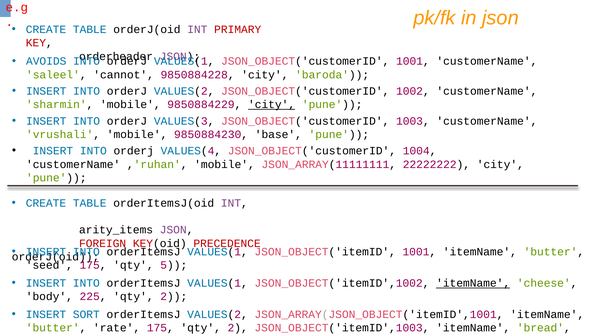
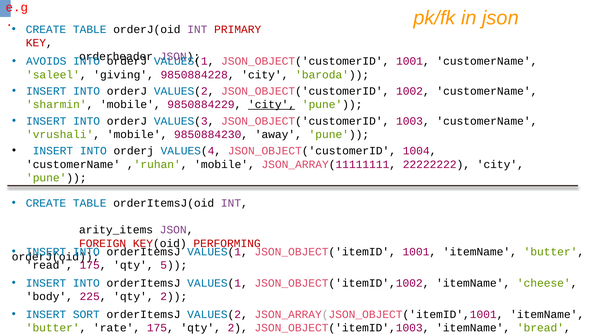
cannot: cannot -> giving (124, 75)
base: base -> away (278, 135)
PRECEDENCE: PRECEDENCE -> PERFORMING (227, 244)
seed: seed -> read (49, 266)
itemName underline: present -> none (473, 283)
